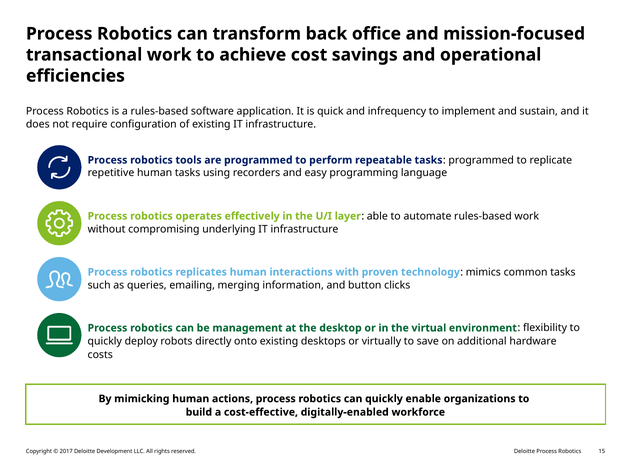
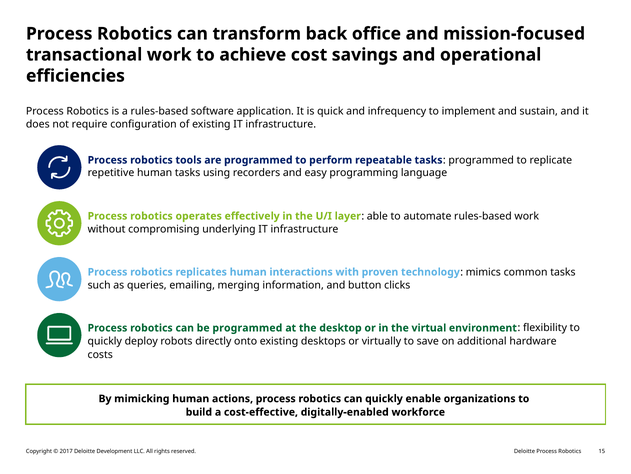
be management: management -> programmed (247, 327)
